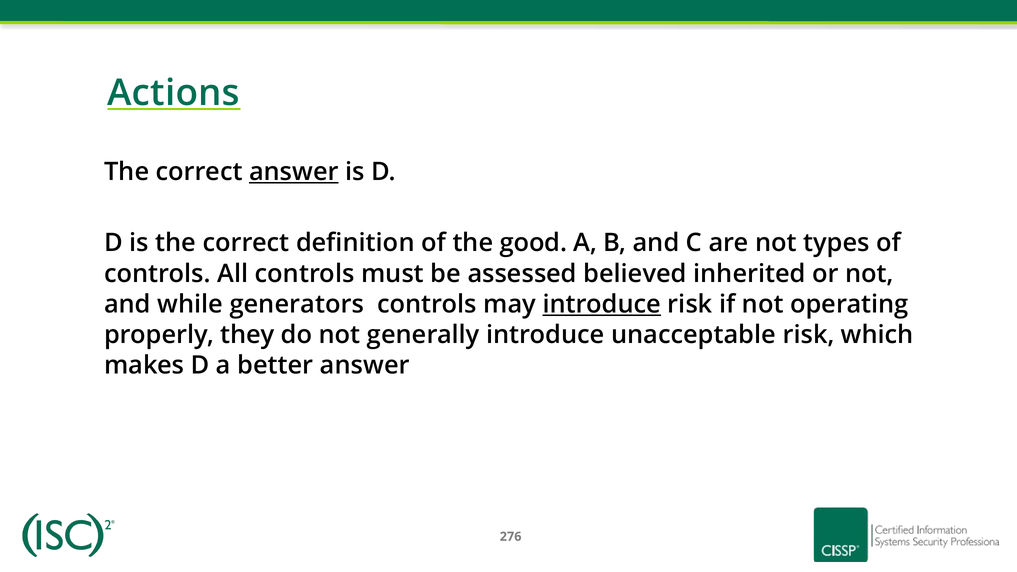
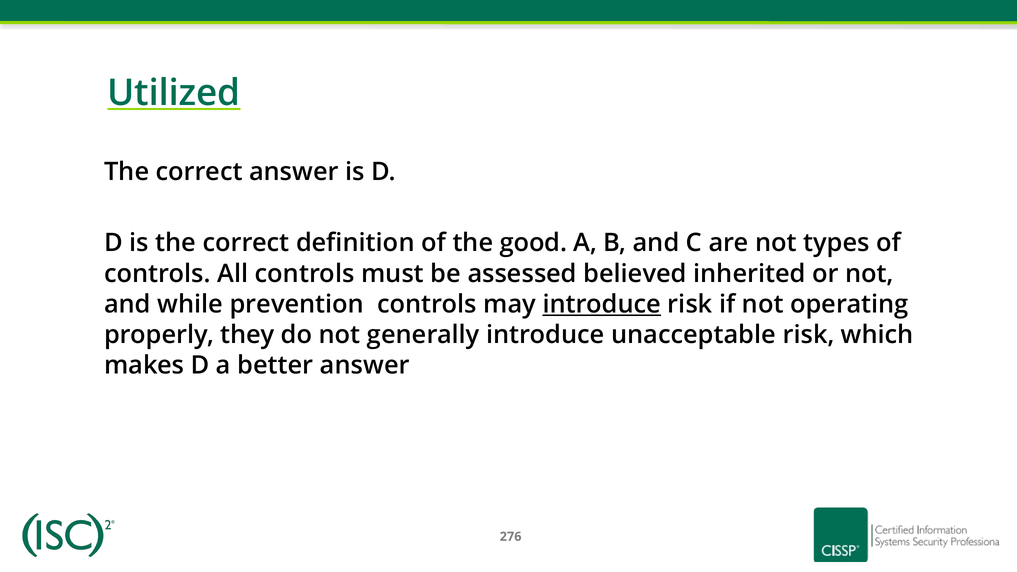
Actions: Actions -> Utilized (174, 93)
answer underline: present -> none (294, 172)
generators: generators -> prevention (297, 304)
